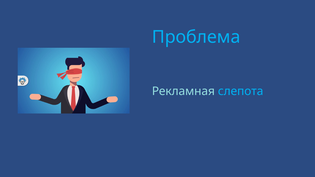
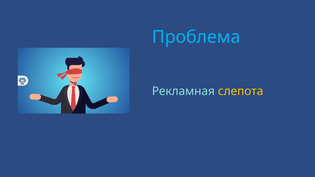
слепота colour: light blue -> yellow (241, 91)
